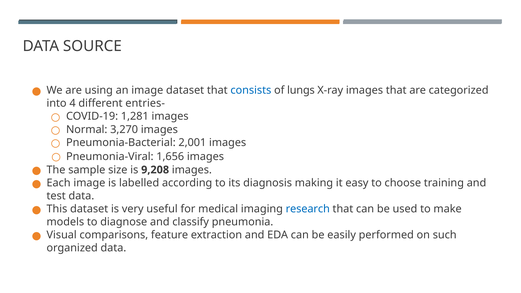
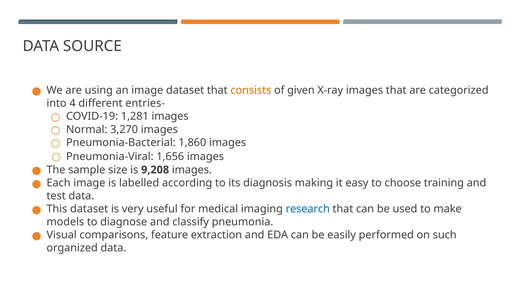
consists colour: blue -> orange (251, 90)
lungs: lungs -> given (301, 90)
2,001: 2,001 -> 1,860 (192, 142)
